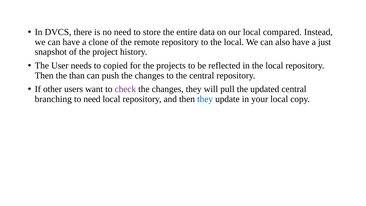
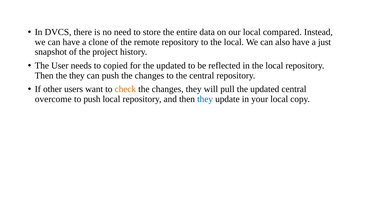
for the projects: projects -> updated (171, 66)
the than: than -> they (77, 75)
check colour: purple -> orange (125, 89)
branching: branching -> overcome (53, 99)
to need: need -> push (92, 99)
